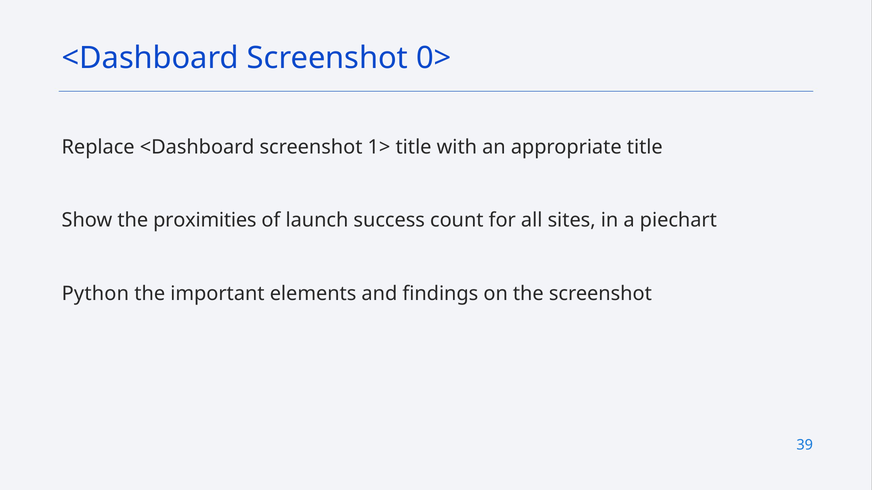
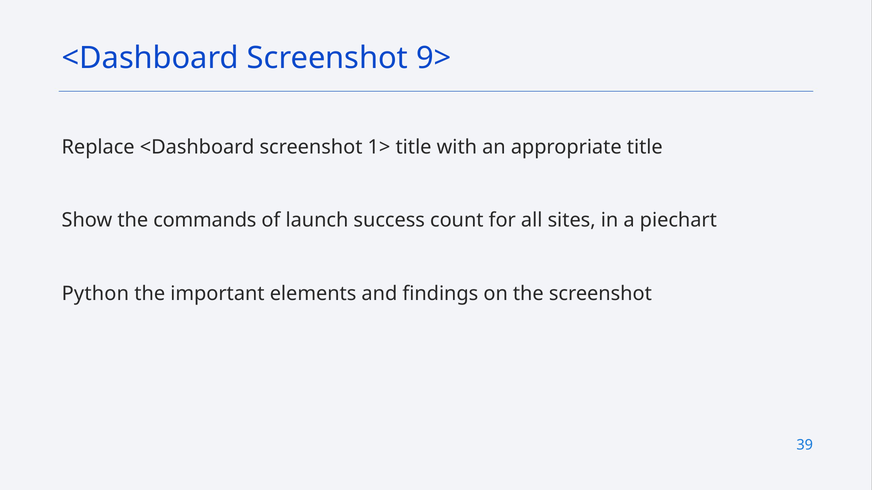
0>: 0> -> 9> (434, 58)
proximities: proximities -> commands (205, 221)
